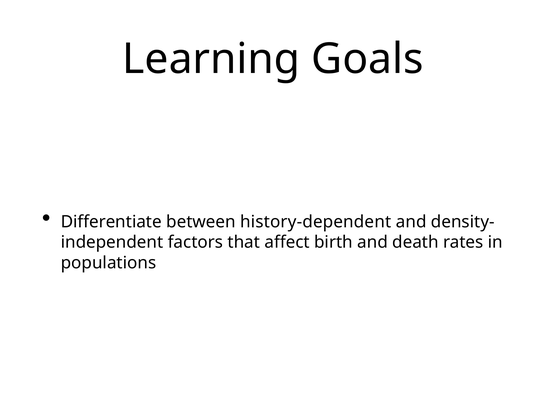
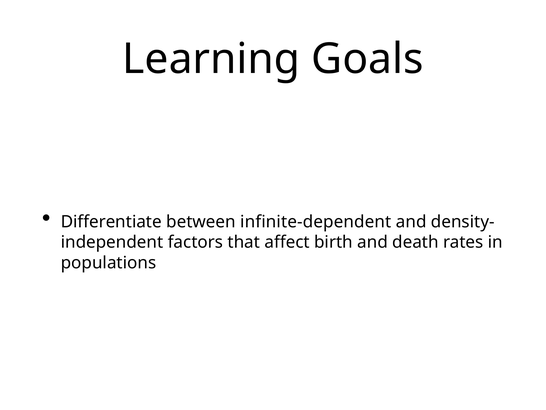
history-dependent: history-dependent -> infinite-dependent (316, 221)
